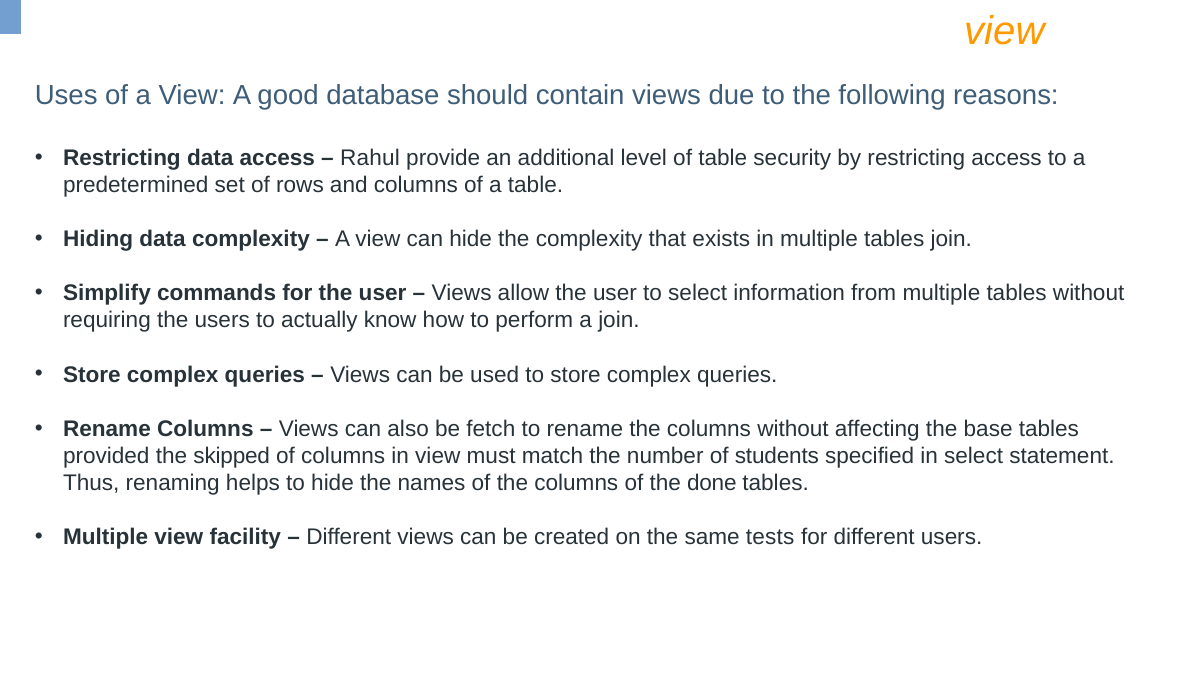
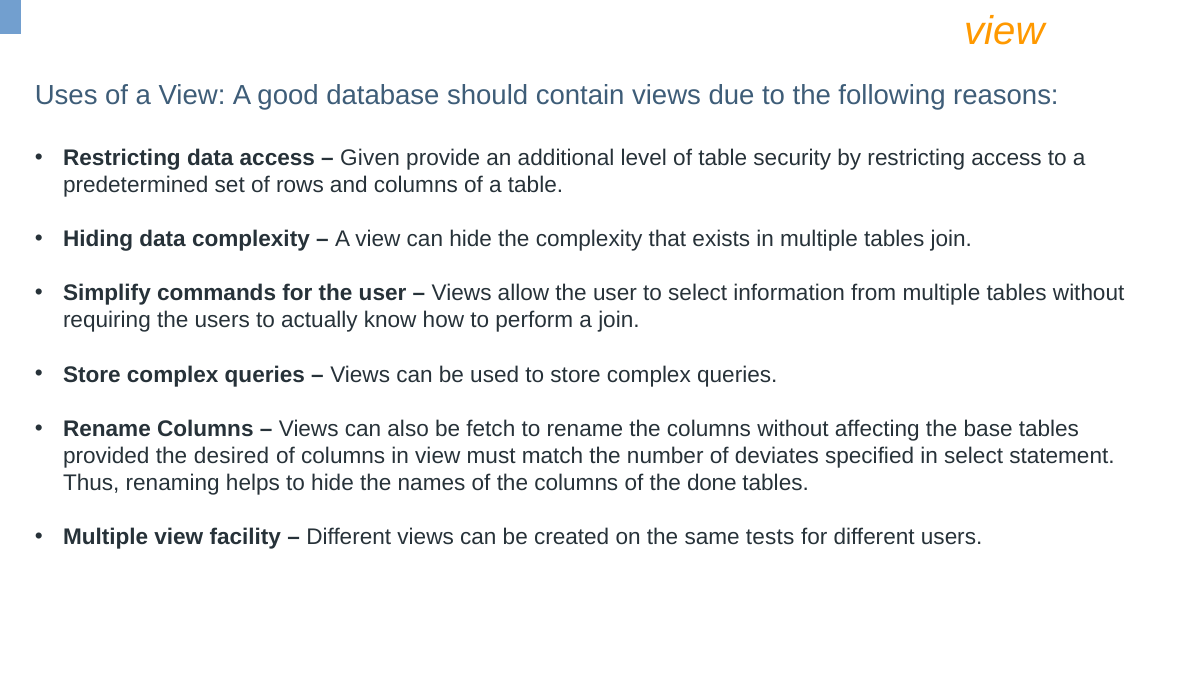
Rahul: Rahul -> Given (370, 158)
skipped: skipped -> desired (232, 456)
students: students -> deviates (777, 456)
